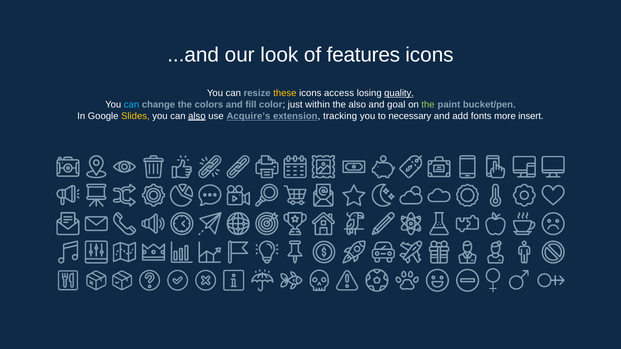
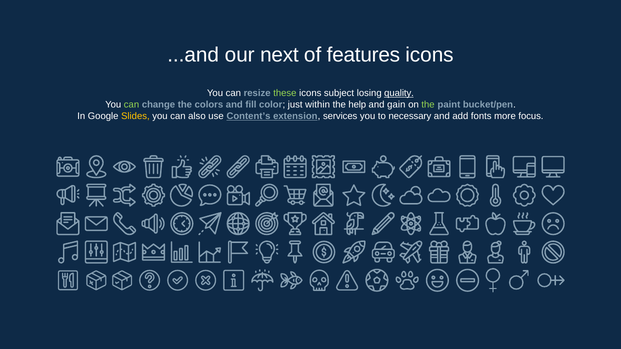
look: look -> next (279, 55)
these colour: yellow -> light green (285, 93)
access: access -> subject (339, 93)
can colour: light blue -> light green (132, 105)
the also: also -> help (357, 105)
goal: goal -> gain (396, 105)
also underline: present -> none (197, 116)
Acquire’s: Acquire’s -> Content’s (248, 116)
tracking: tracking -> services (340, 116)
insert: insert -> focus (531, 116)
